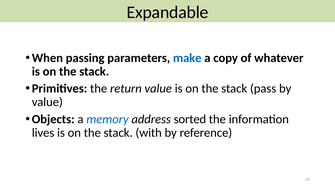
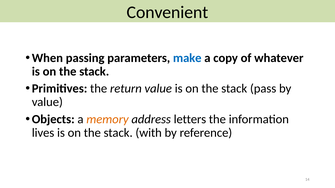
Expandable: Expandable -> Convenient (167, 12)
memory colour: blue -> orange (107, 119)
sorted: sorted -> letters (190, 119)
